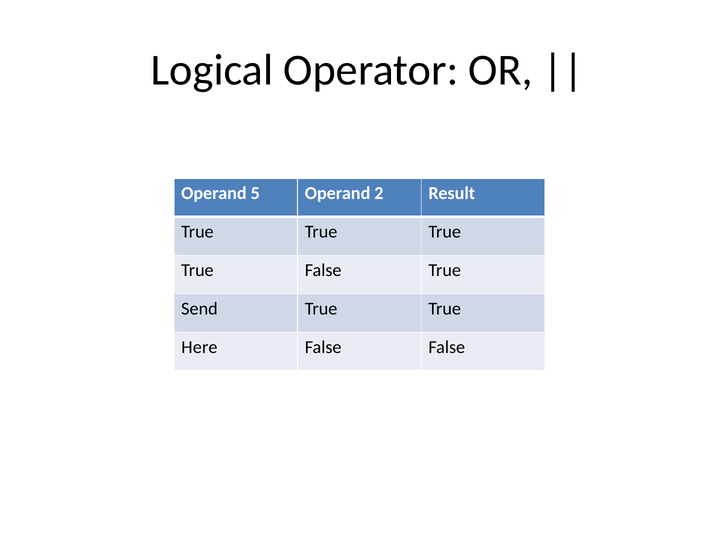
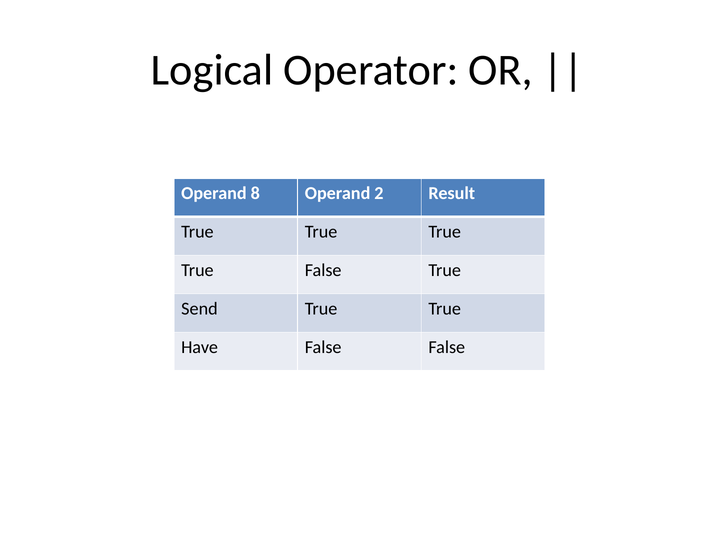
5: 5 -> 8 (255, 193)
Here: Here -> Have (200, 347)
